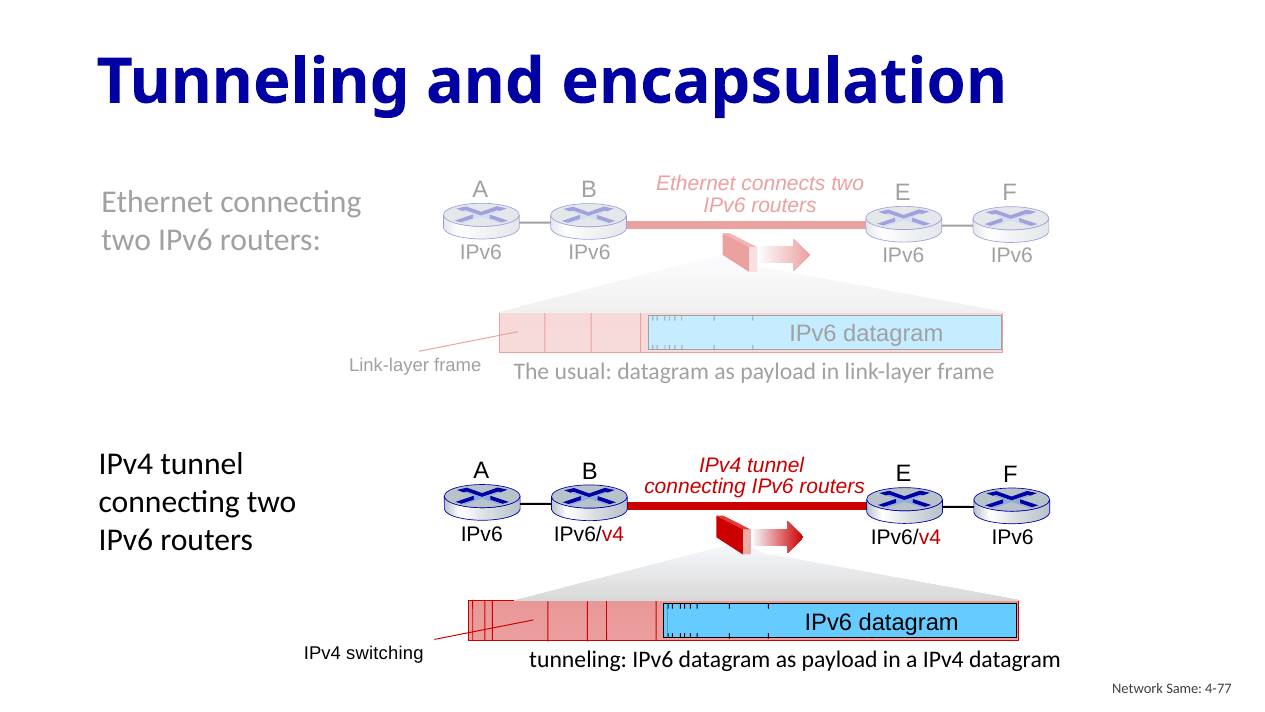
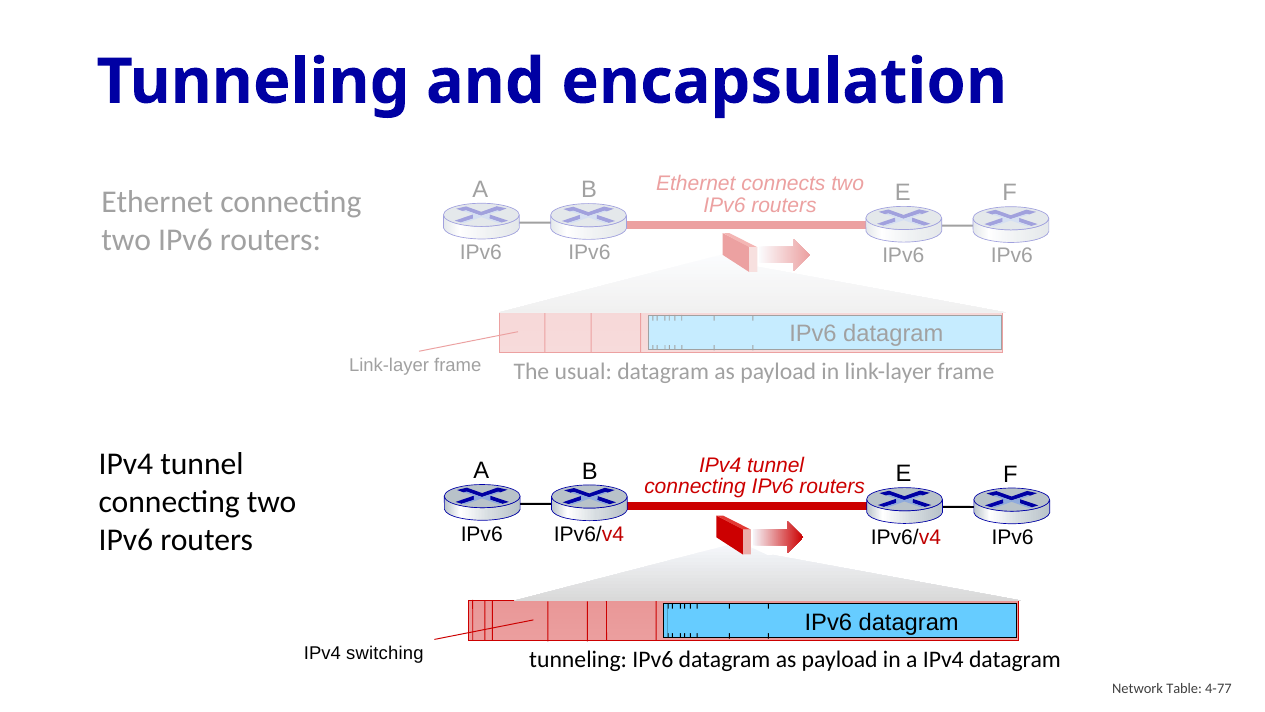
Same: Same -> Table (1184, 688)
